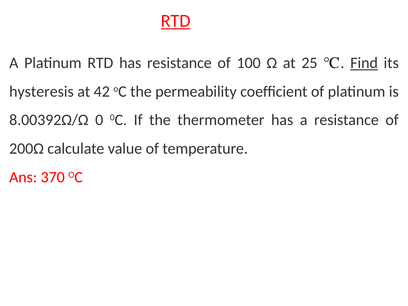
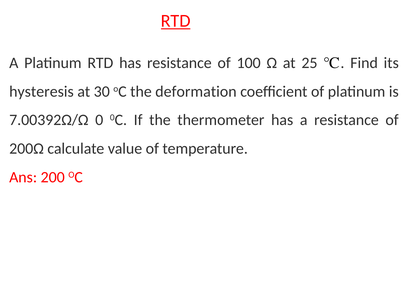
Find underline: present -> none (364, 63)
42: 42 -> 30 (102, 91)
permeability: permeability -> deformation (196, 91)
8.00392Ω/Ω: 8.00392Ω/Ω -> 7.00392Ω/Ω (49, 120)
370: 370 -> 200 (53, 177)
